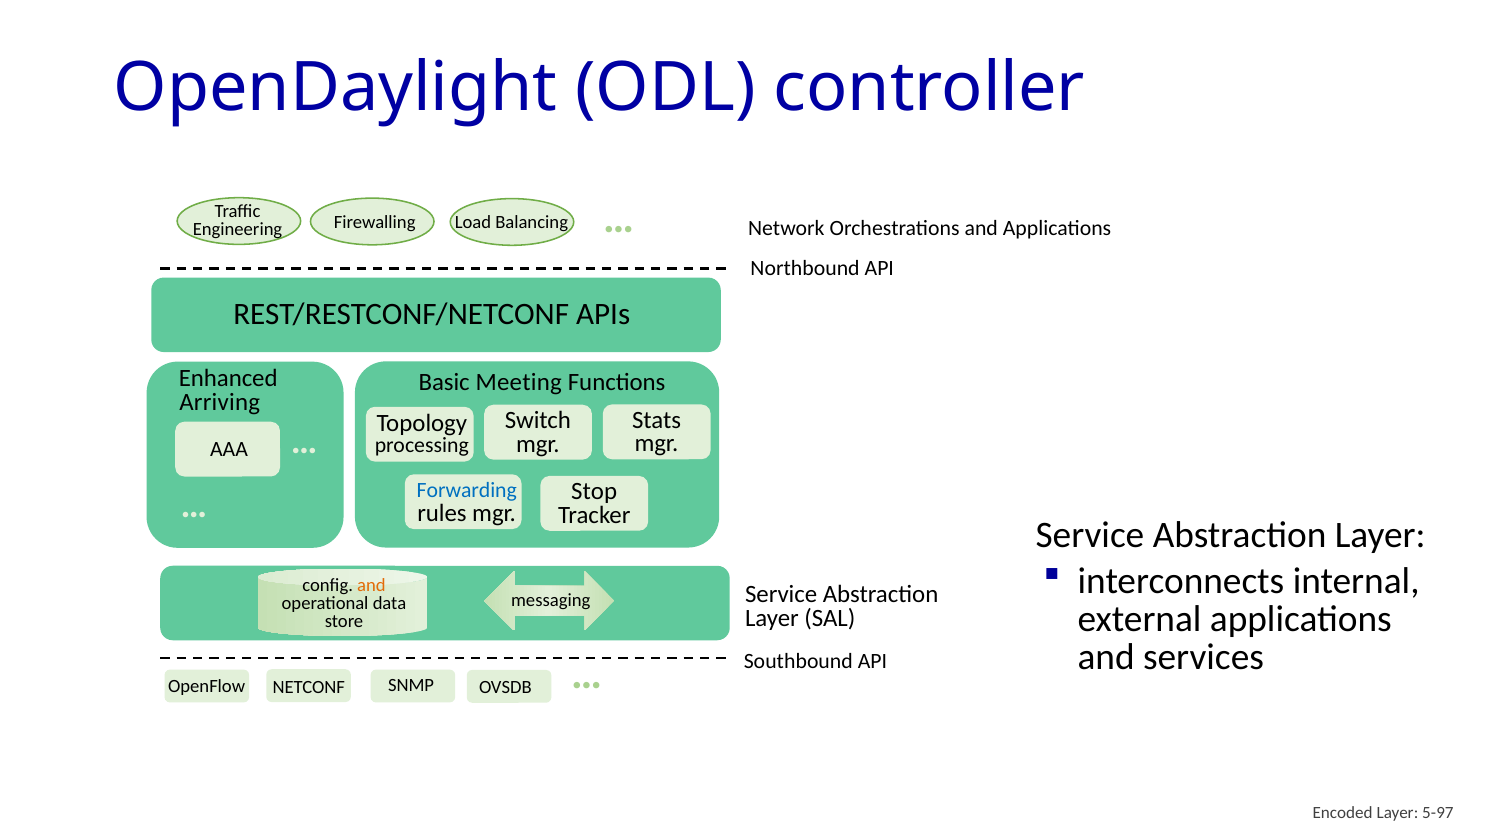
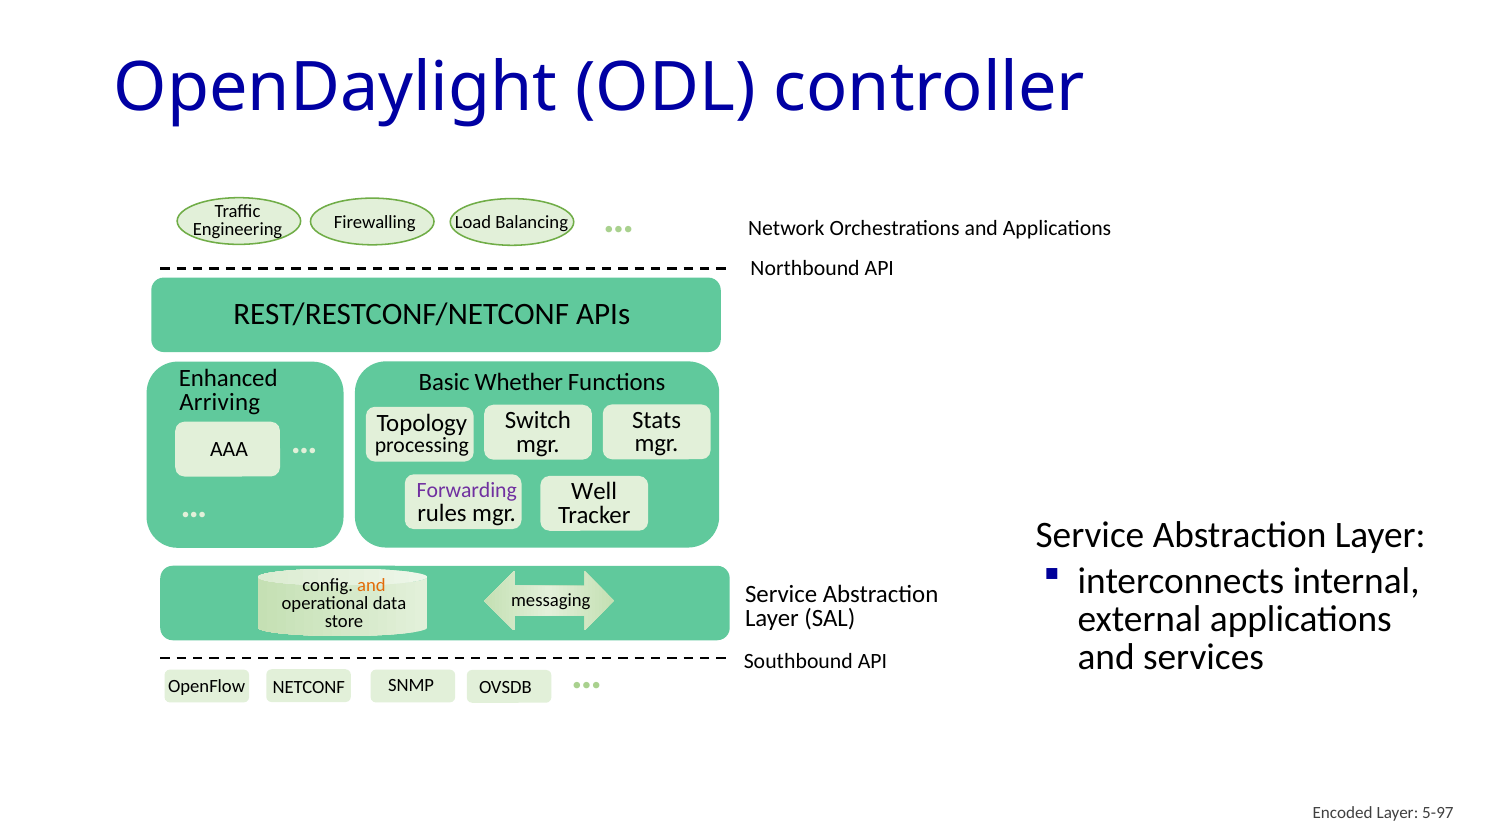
Meeting: Meeting -> Whether (519, 382)
Stop: Stop -> Well (594, 491)
Forwarding colour: blue -> purple (467, 490)
